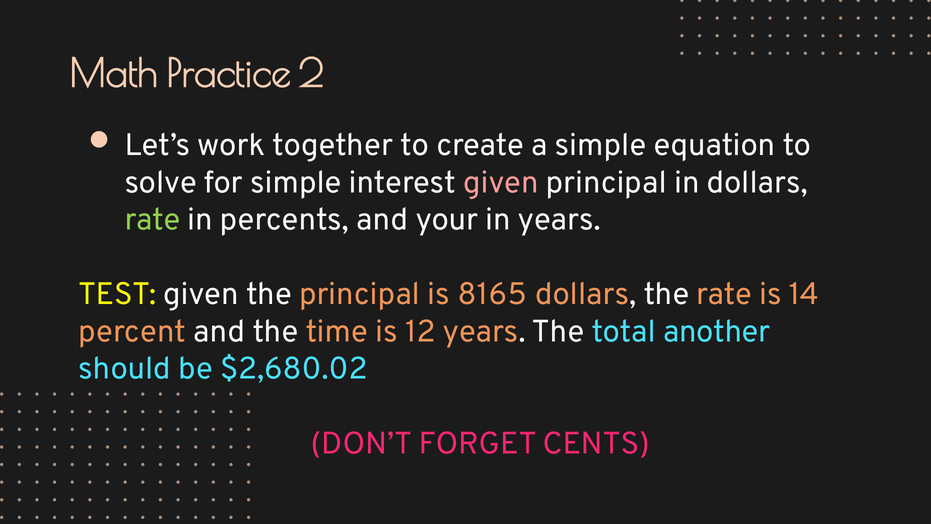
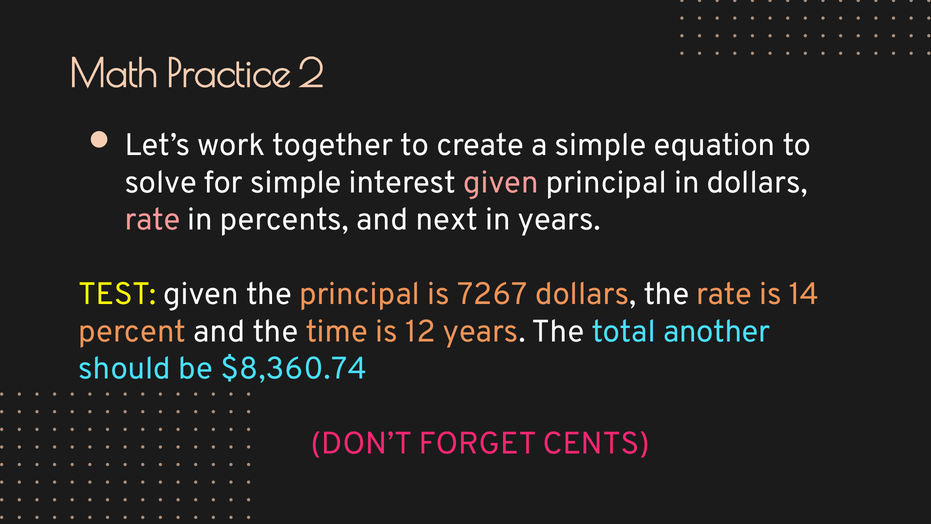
rate colour: light green -> pink (153, 220)
your: your -> next (447, 220)
8165: 8165 -> 7267 (492, 294)
$2,680.02: $2,680.02 -> $8,360.74 (294, 369)
